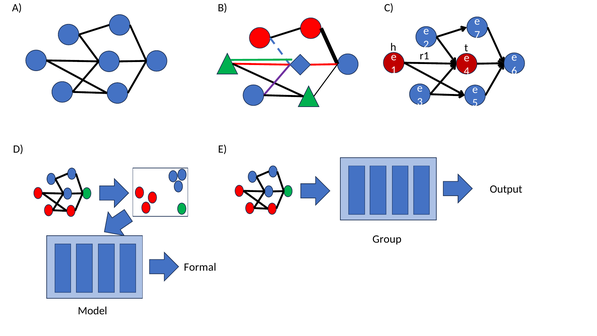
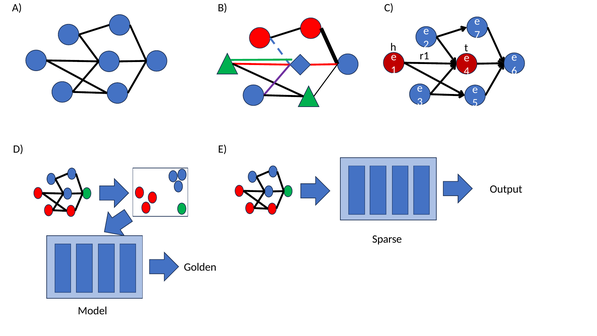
Group: Group -> Sparse (387, 239)
Formal: Formal -> Golden (200, 267)
